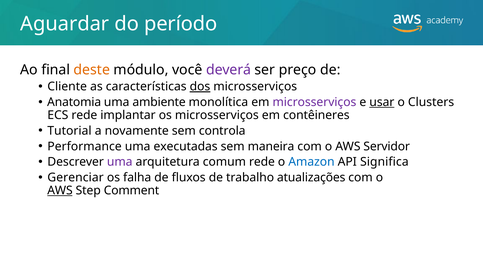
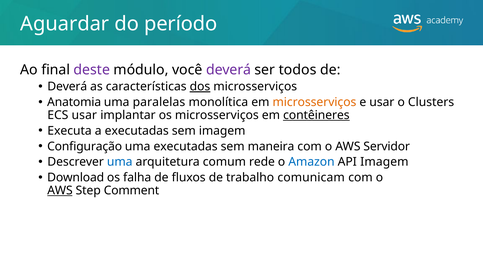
deste colour: orange -> purple (92, 70)
preço: preço -> todos (298, 70)
Cliente: Cliente -> Deverá (67, 87)
ambiente: ambiente -> paralelas (159, 102)
microsserviços colour: purple -> orange (314, 102)
usar underline: present -> none (382, 102)
ECS rede: rede -> usar (84, 115)
contêineres underline: none -> present (316, 115)
Tutorial: Tutorial -> Executa (70, 131)
a novamente: novamente -> executadas (137, 131)
sem controla: controla -> imagem (222, 131)
Performance: Performance -> Configuração (85, 146)
uma colour: purple -> blue (120, 162)
API Significa: Significa -> Imagem (384, 162)
Gerenciar: Gerenciar -> Download (76, 177)
atualizações: atualizações -> comunicam (311, 177)
